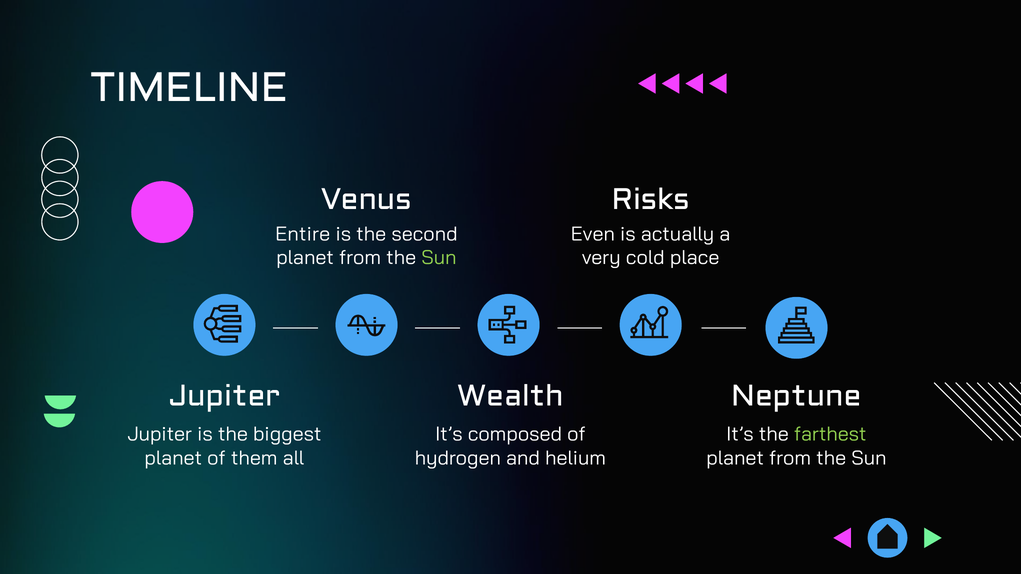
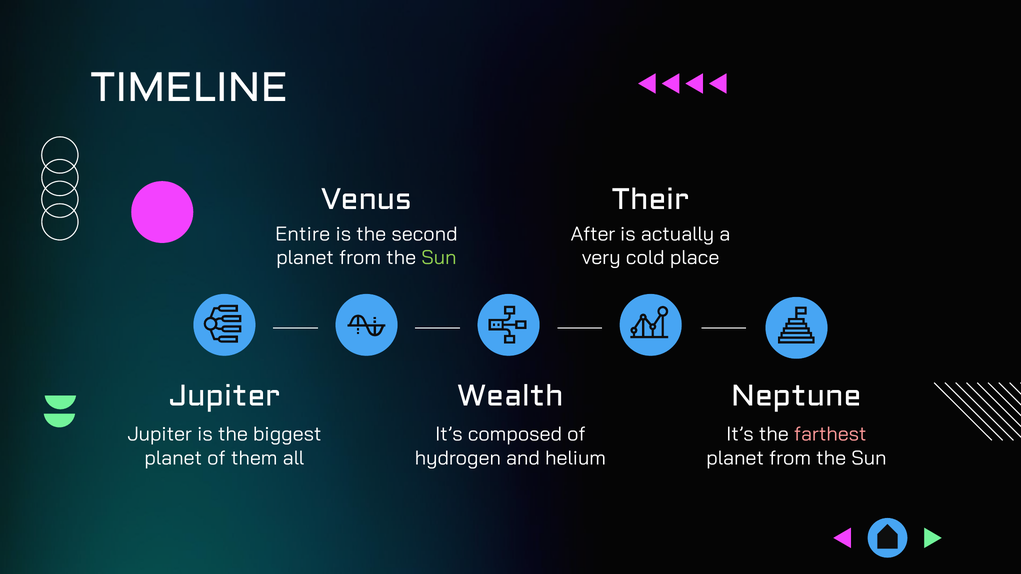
Risks: Risks -> Their (651, 199)
Even: Even -> After (593, 234)
farthest colour: light green -> pink (830, 435)
